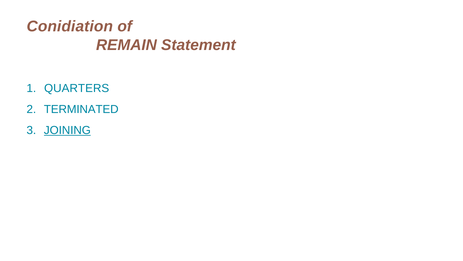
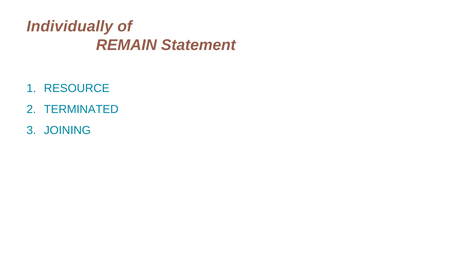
Conidiation: Conidiation -> Individually (70, 27)
QUARTERS: QUARTERS -> RESOURCE (77, 88)
JOINING underline: present -> none (67, 130)
